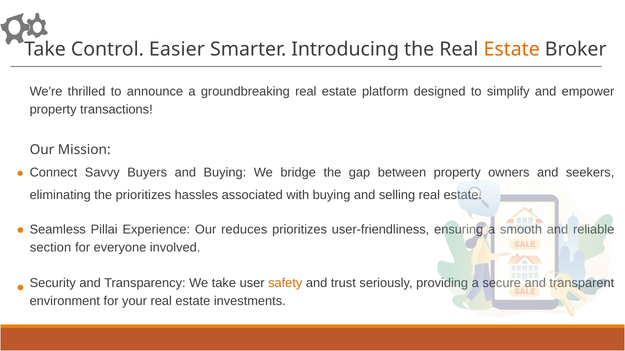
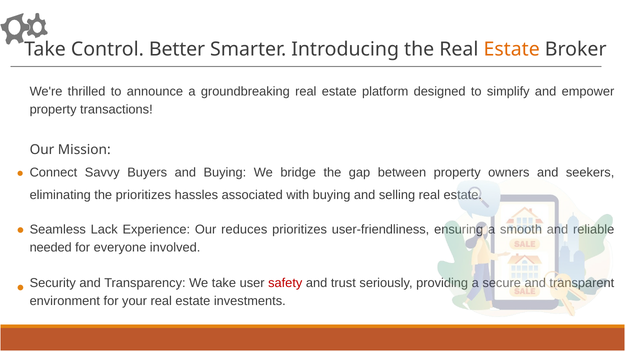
Easier: Easier -> Better (177, 50)
Pillai: Pillai -> Lack (104, 230)
section: section -> needed (51, 248)
safety colour: orange -> red (285, 284)
